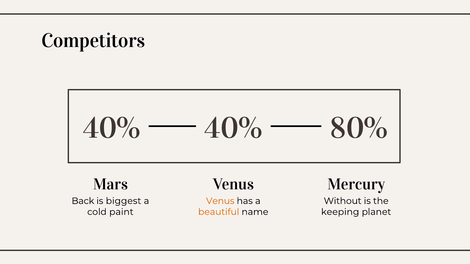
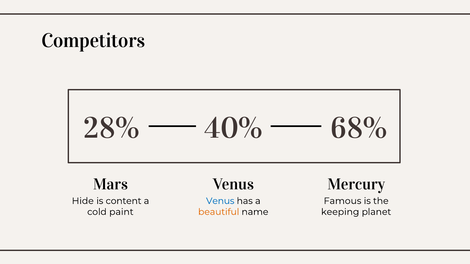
40%: 40% -> 28% (111, 128)
80%: 80% -> 68% (358, 128)
Back: Back -> Hide (83, 201)
biggest: biggest -> content (124, 201)
Venus colour: orange -> blue (220, 201)
Without: Without -> Famous (343, 201)
